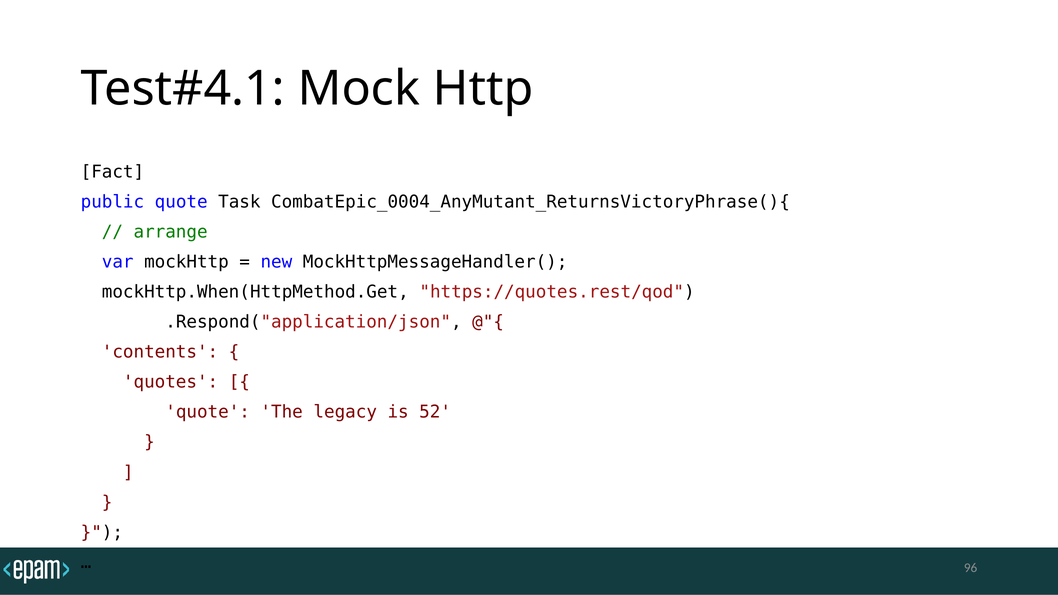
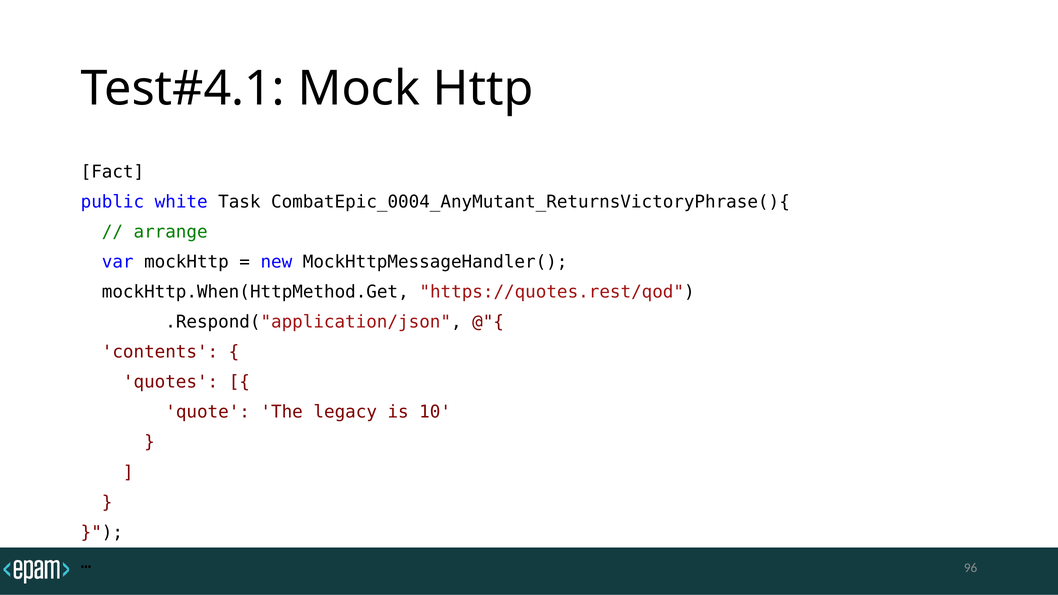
public quote: quote -> white (181, 202)
52: 52 -> 10 (435, 412)
